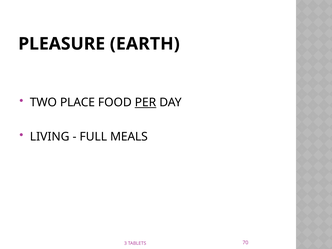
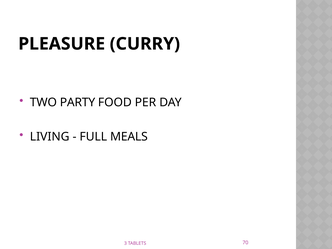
EARTH: EARTH -> CURRY (145, 44)
PLACE: PLACE -> PARTY (77, 102)
PER underline: present -> none (145, 102)
